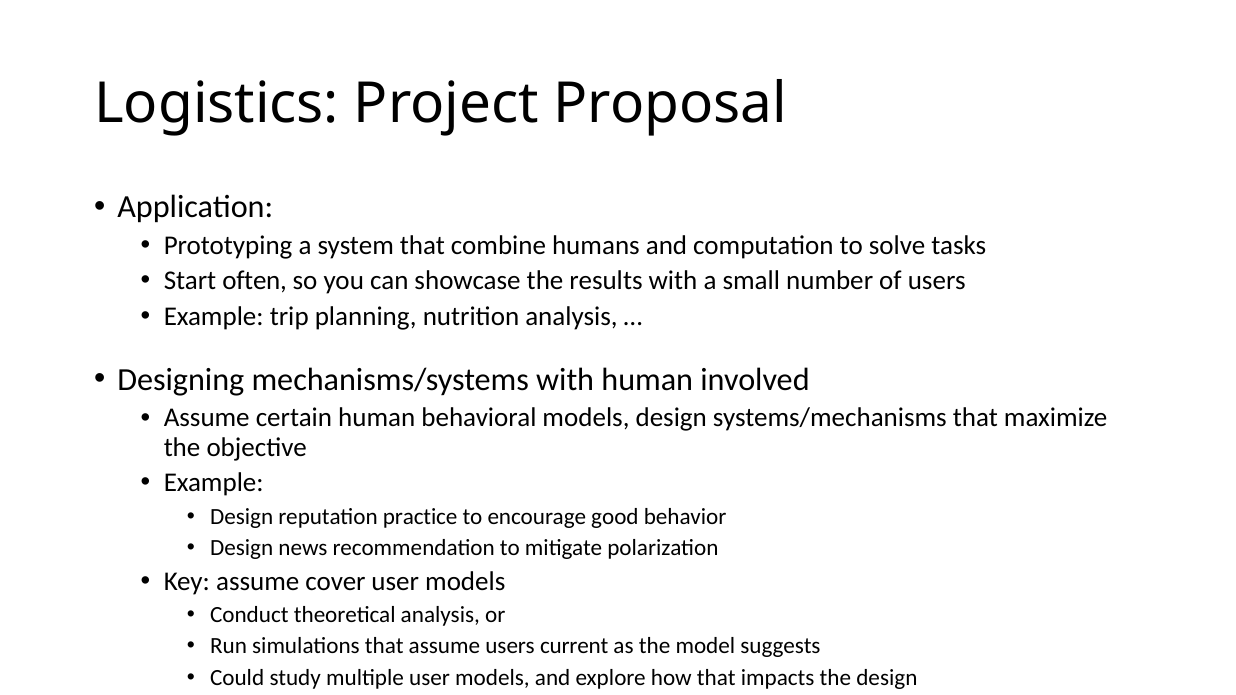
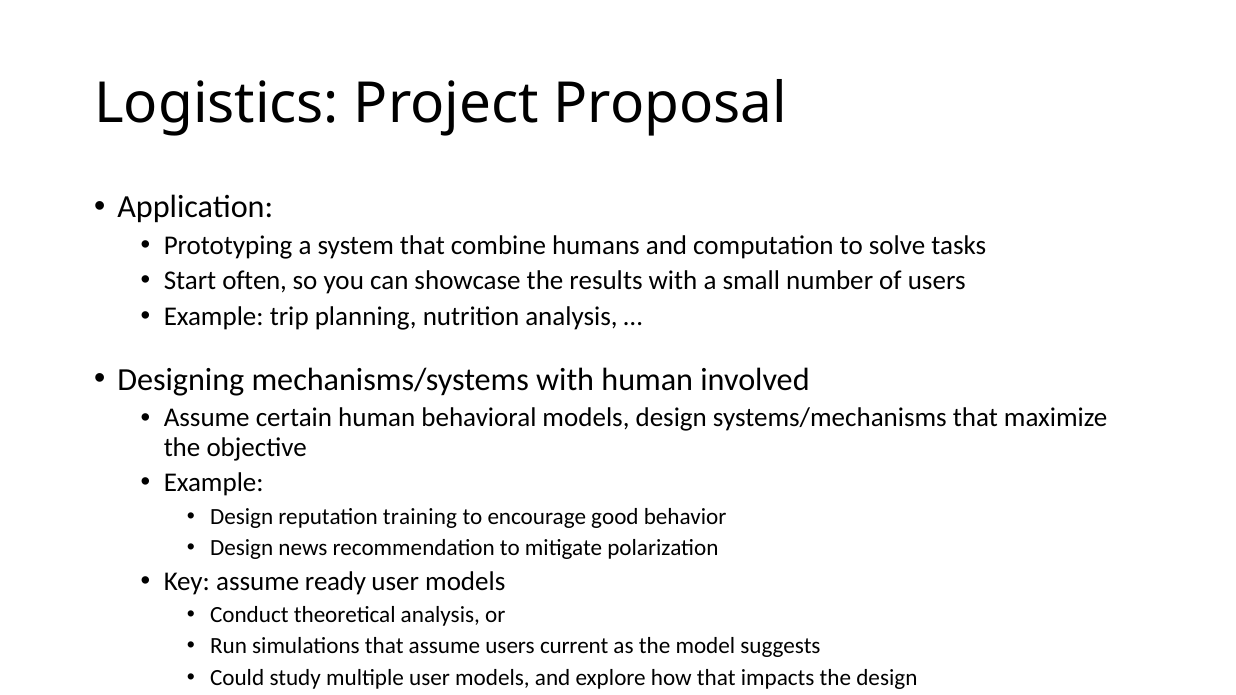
practice: practice -> training (420, 517)
cover: cover -> ready (335, 582)
